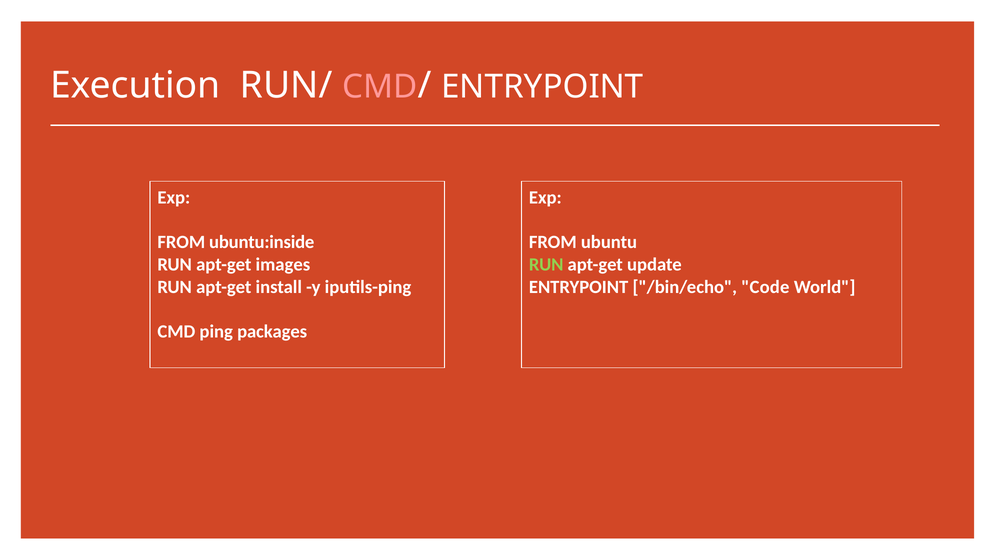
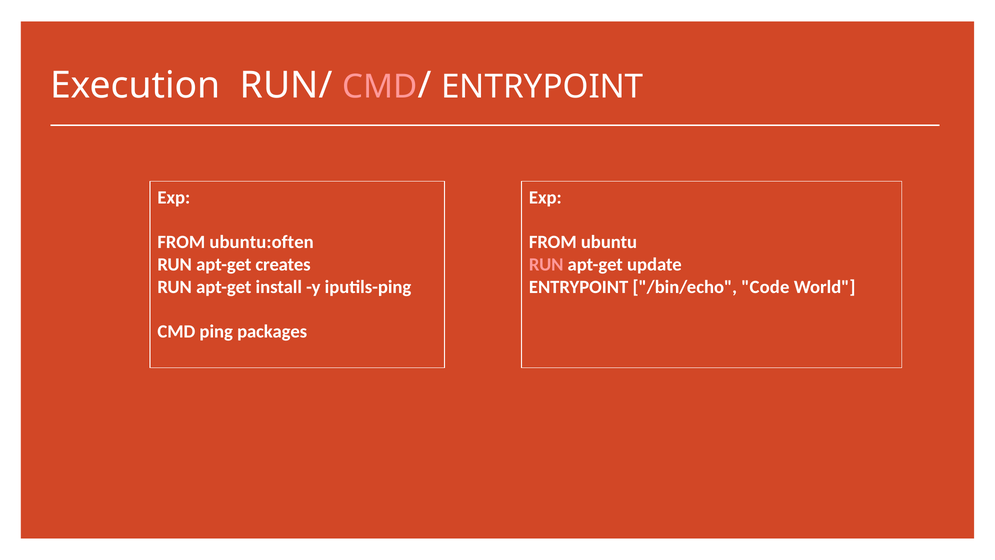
ubuntu:inside: ubuntu:inside -> ubuntu:often (262, 242)
images: images -> creates (283, 264)
RUN colour: light green -> pink (546, 264)
